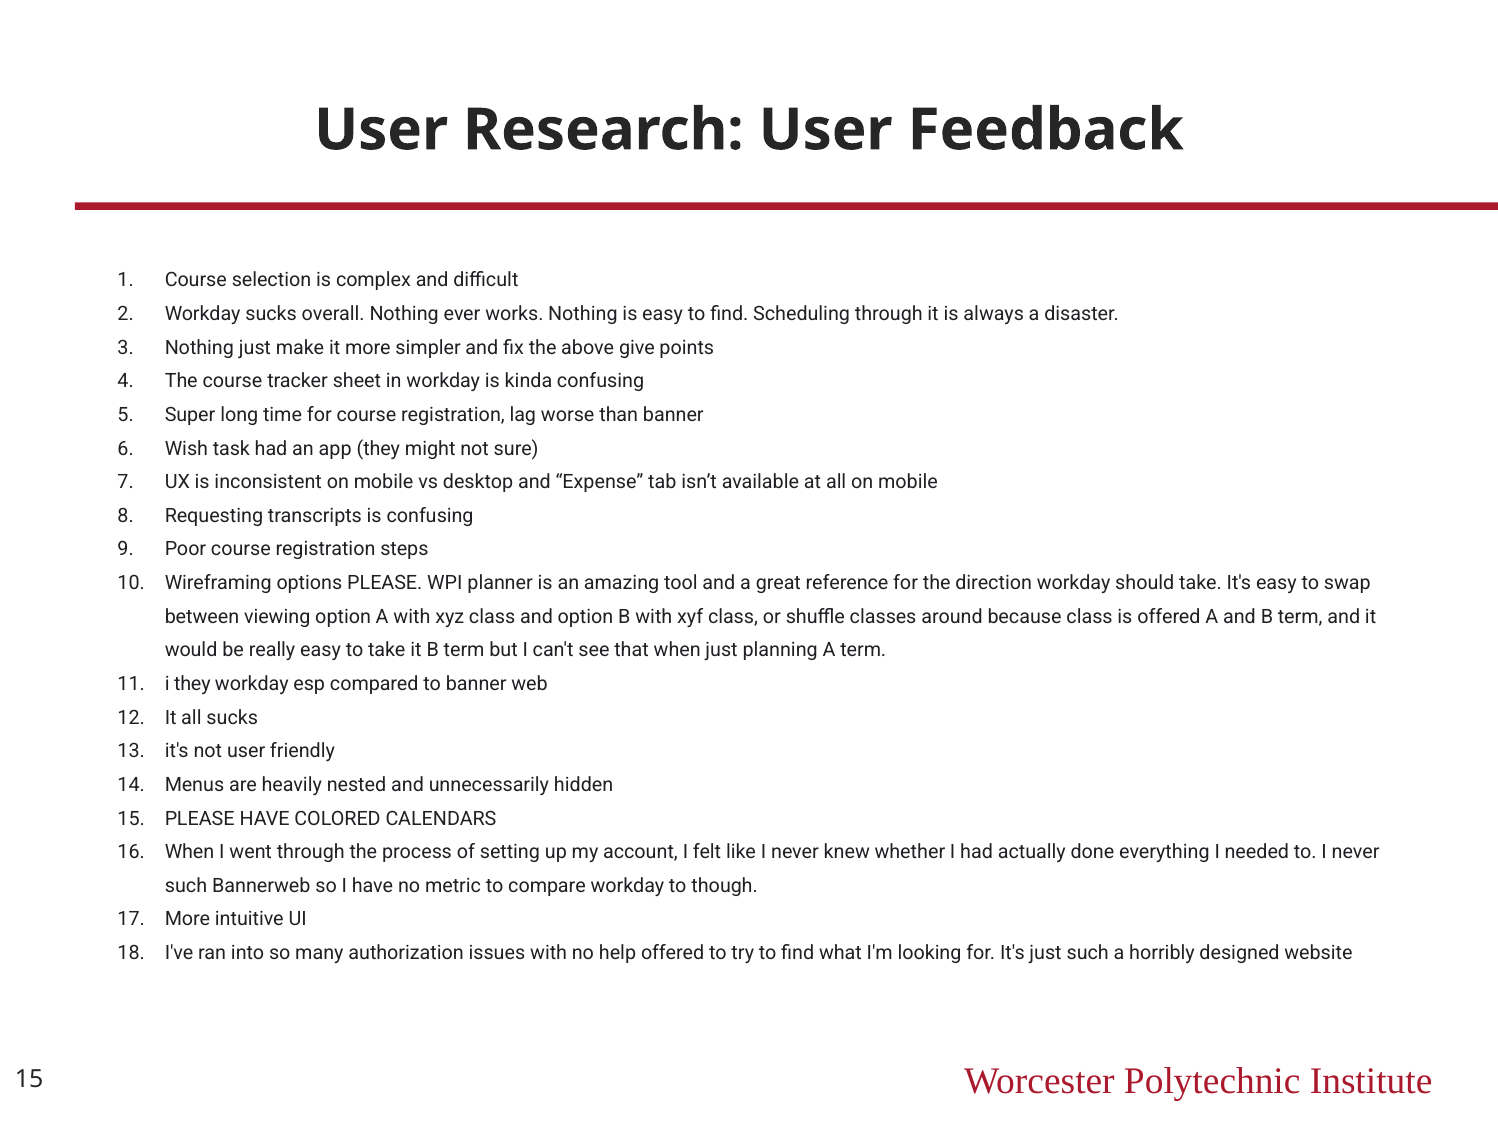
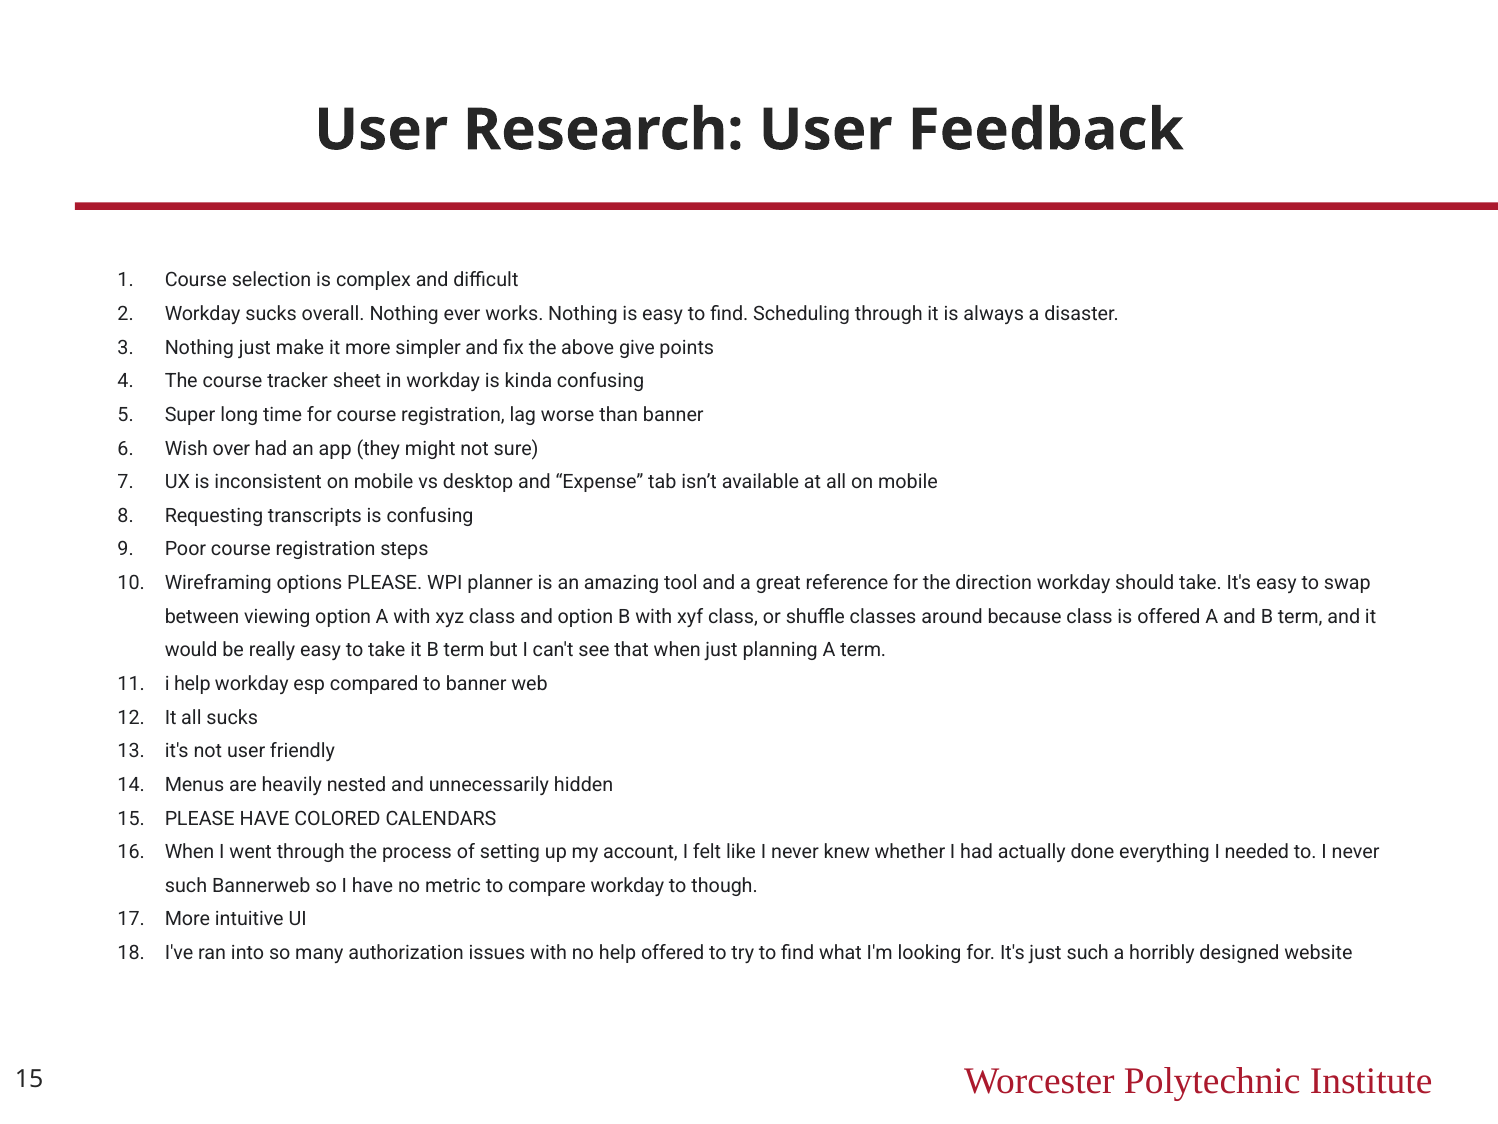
task: task -> over (231, 448)
i they: they -> help (192, 684)
